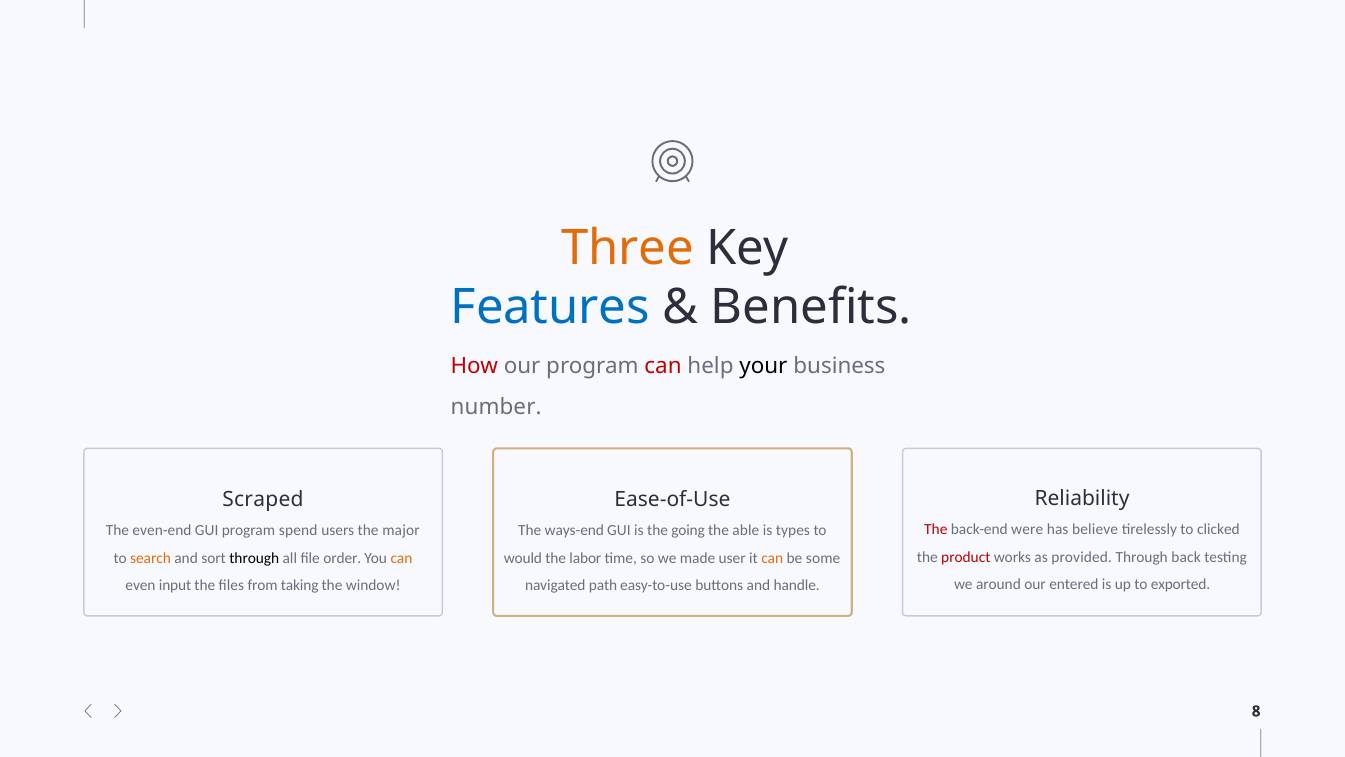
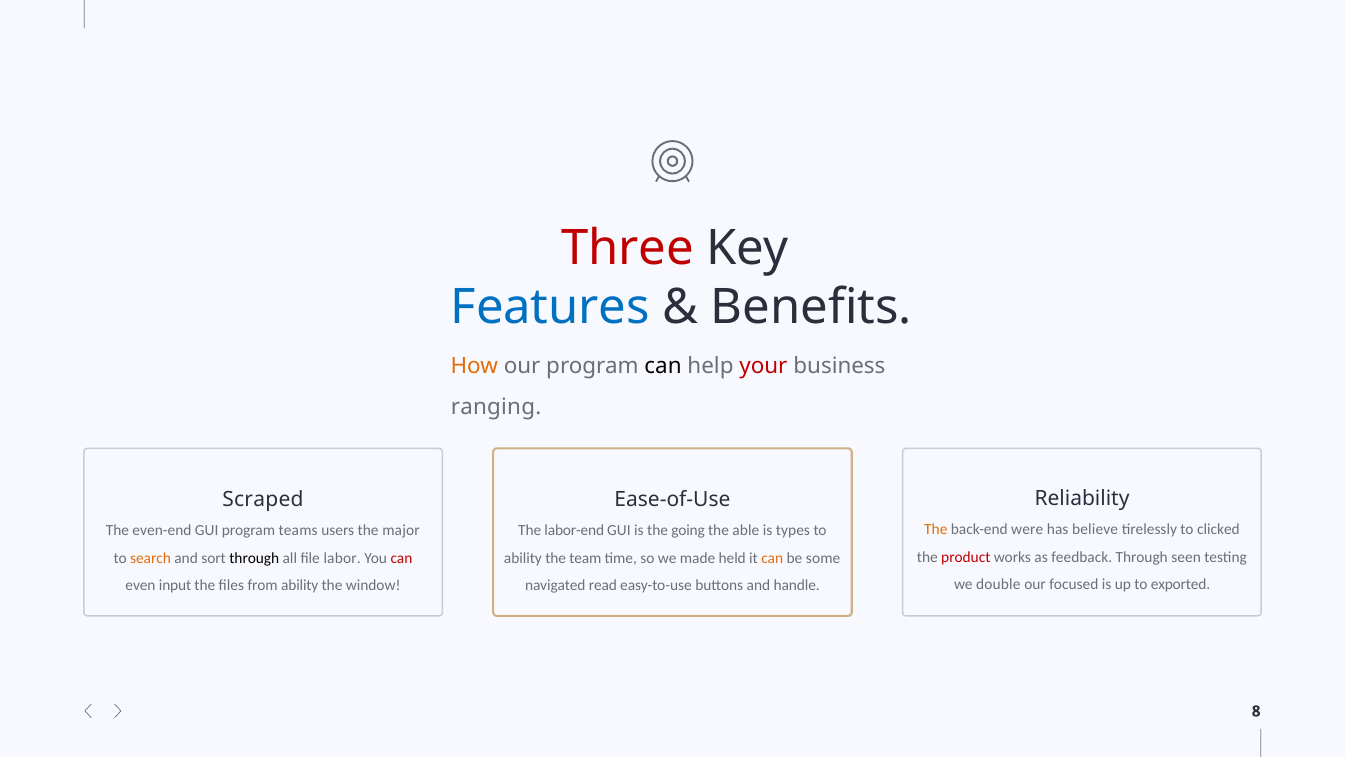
Three colour: orange -> red (628, 249)
How colour: red -> orange (474, 366)
can colour: red -> black (663, 366)
your colour: black -> red (763, 366)
number: number -> ranging (496, 407)
The colour: red -> orange (936, 529)
spend: spend -> teams (298, 530)
ways-end: ways-end -> labor-end (574, 530)
provided: provided -> feedback (1082, 557)
back: back -> seen (1186, 557)
order: order -> labor (342, 558)
can colour: orange -> red (401, 558)
would: would -> ability (523, 558)
labor: labor -> team (585, 558)
user: user -> held (732, 558)
around: around -> double (998, 585)
entered: entered -> focused (1074, 585)
from taking: taking -> ability (300, 585)
path: path -> read (603, 585)
